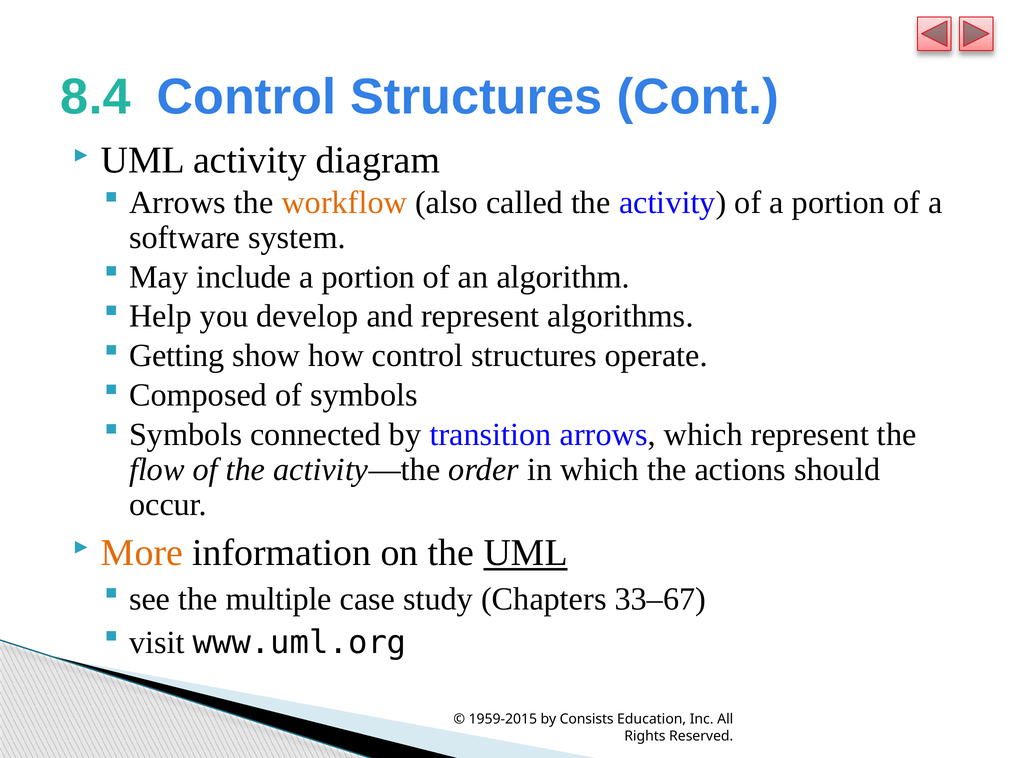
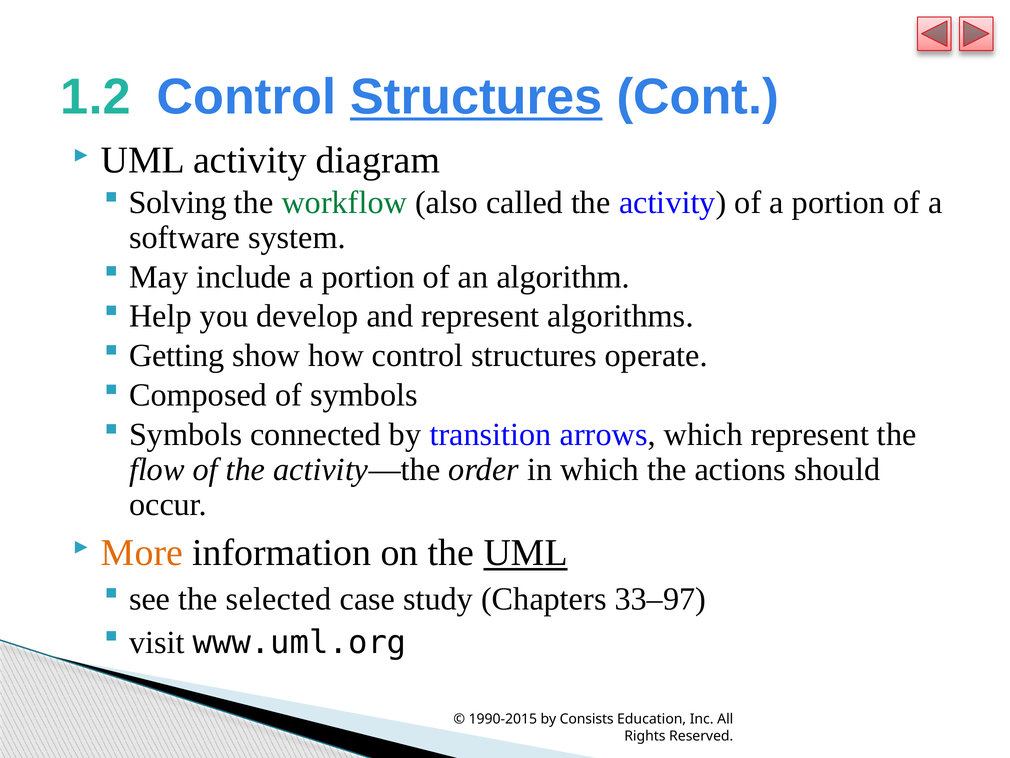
8.4: 8.4 -> 1.2 (96, 97)
Structures underline: none -> present (476, 97)
Arrows: Arrows -> Solving (178, 202)
workflow colour: orange -> green (344, 202)
multiple: multiple -> selected (279, 599)
33–67: 33–67 -> 33–97 (660, 599)
1959-2015: 1959-2015 -> 1990-2015 (503, 719)
